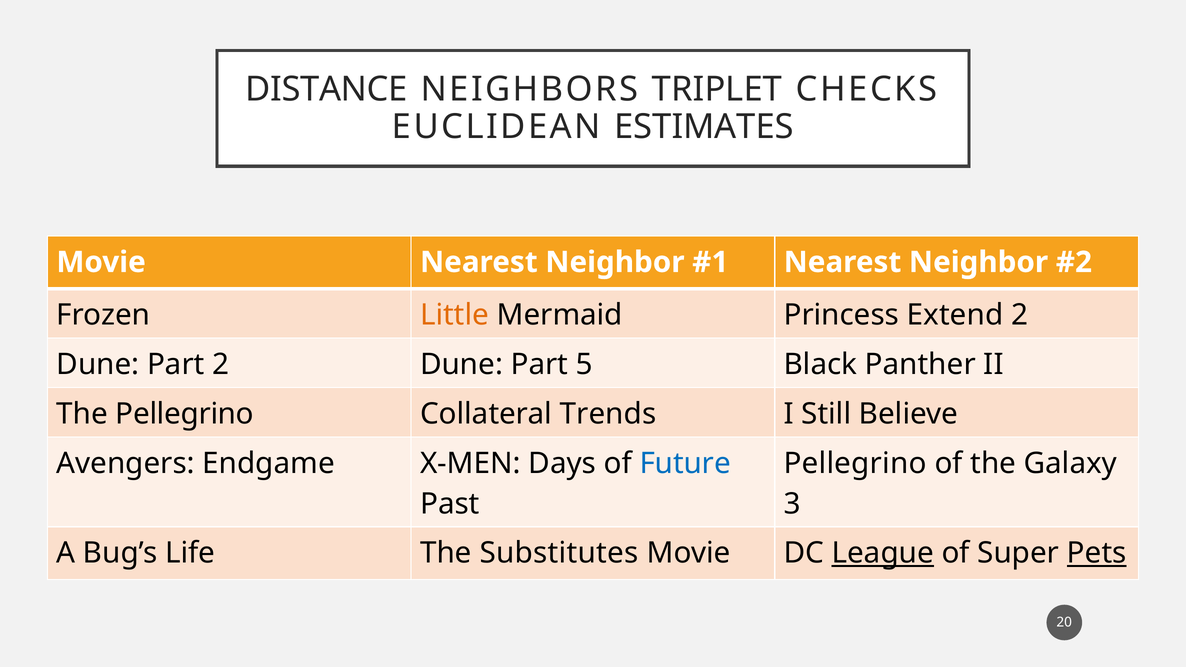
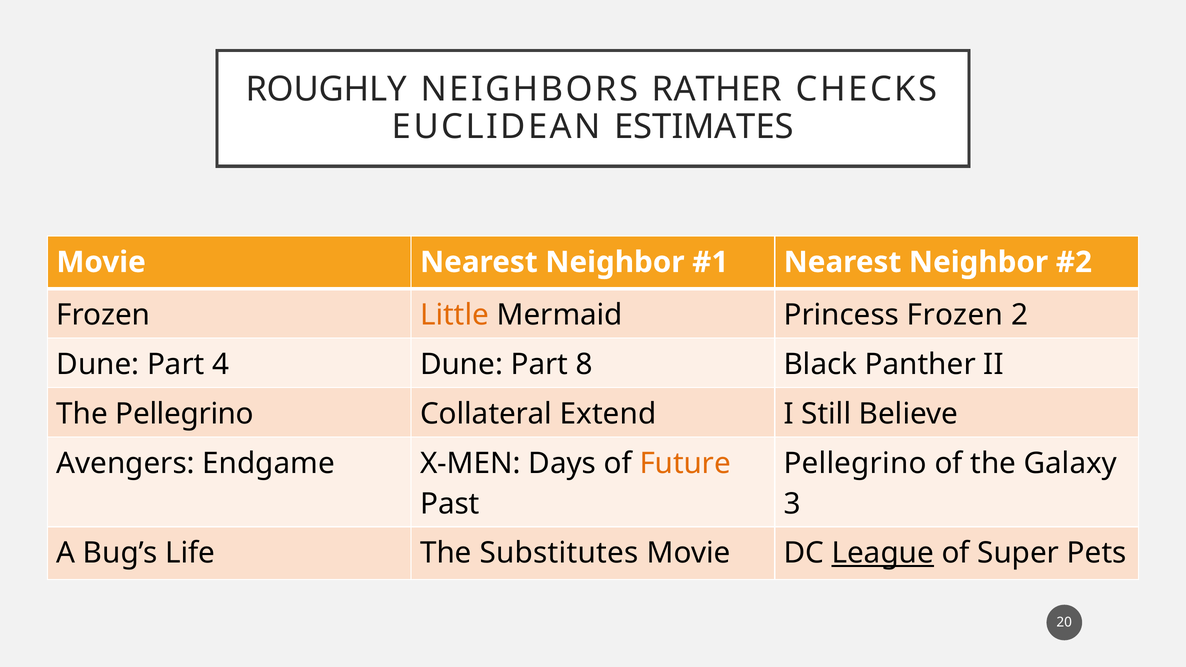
DISTANCE: DISTANCE -> ROUGHLY (326, 90)
TRIPLET: TRIPLET -> RATHER (717, 90)
Princess Extend: Extend -> Frozen (955, 315)
Part 2: 2 -> 4 (221, 364)
5: 5 -> 8 (584, 364)
Trends: Trends -> Extend (608, 414)
Future colour: blue -> orange (685, 463)
Pets underline: present -> none (1097, 553)
